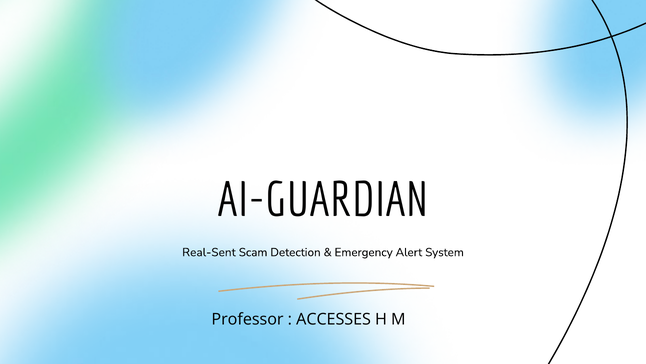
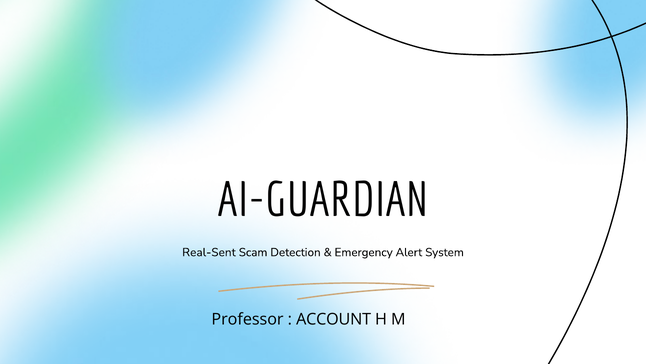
ACCESSES: ACCESSES -> ACCOUNT (334, 319)
